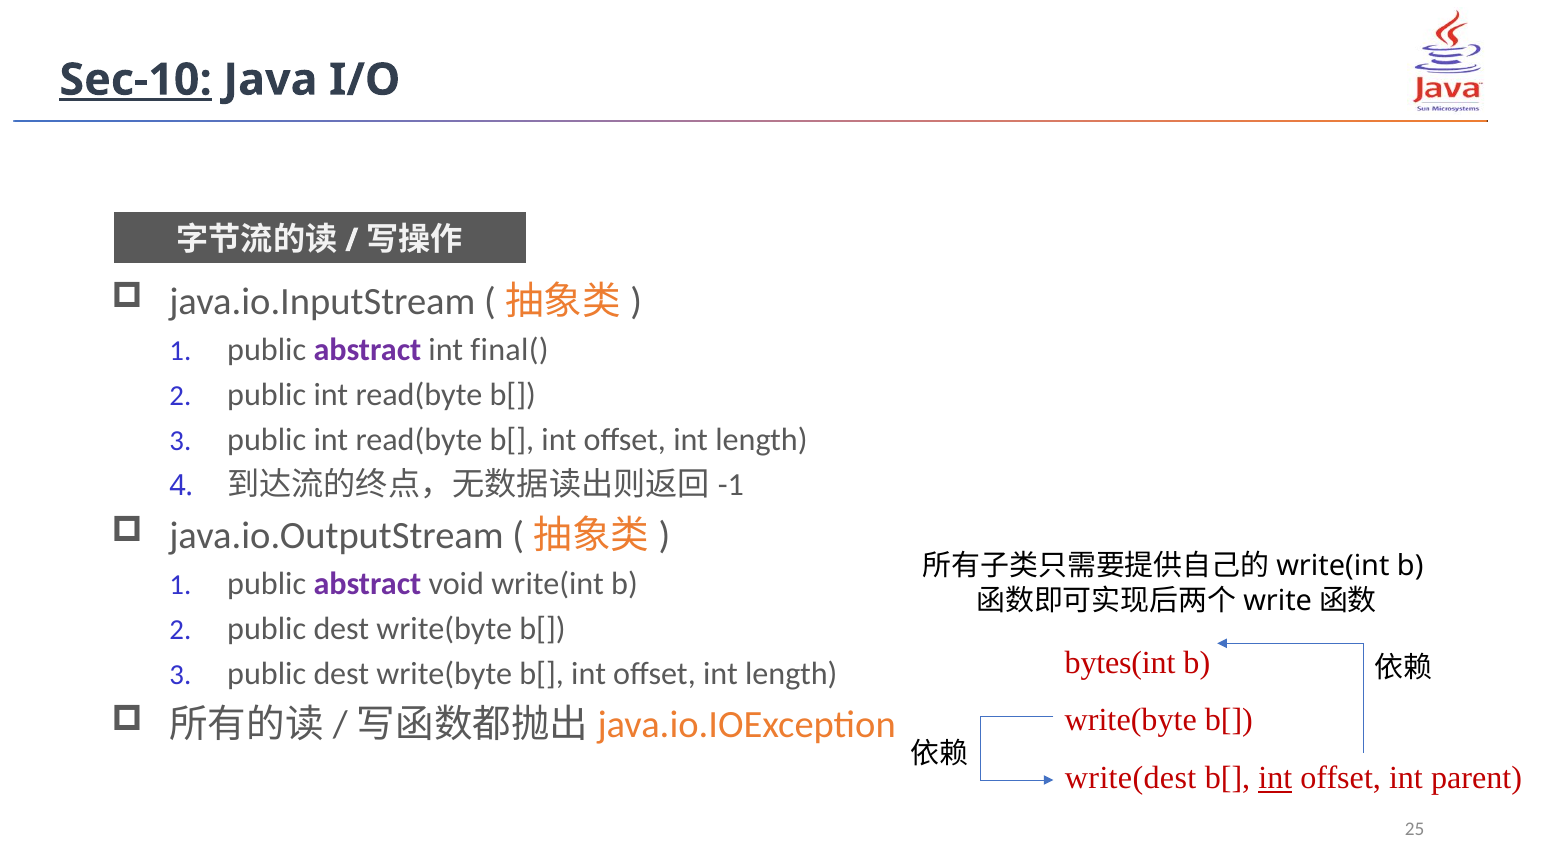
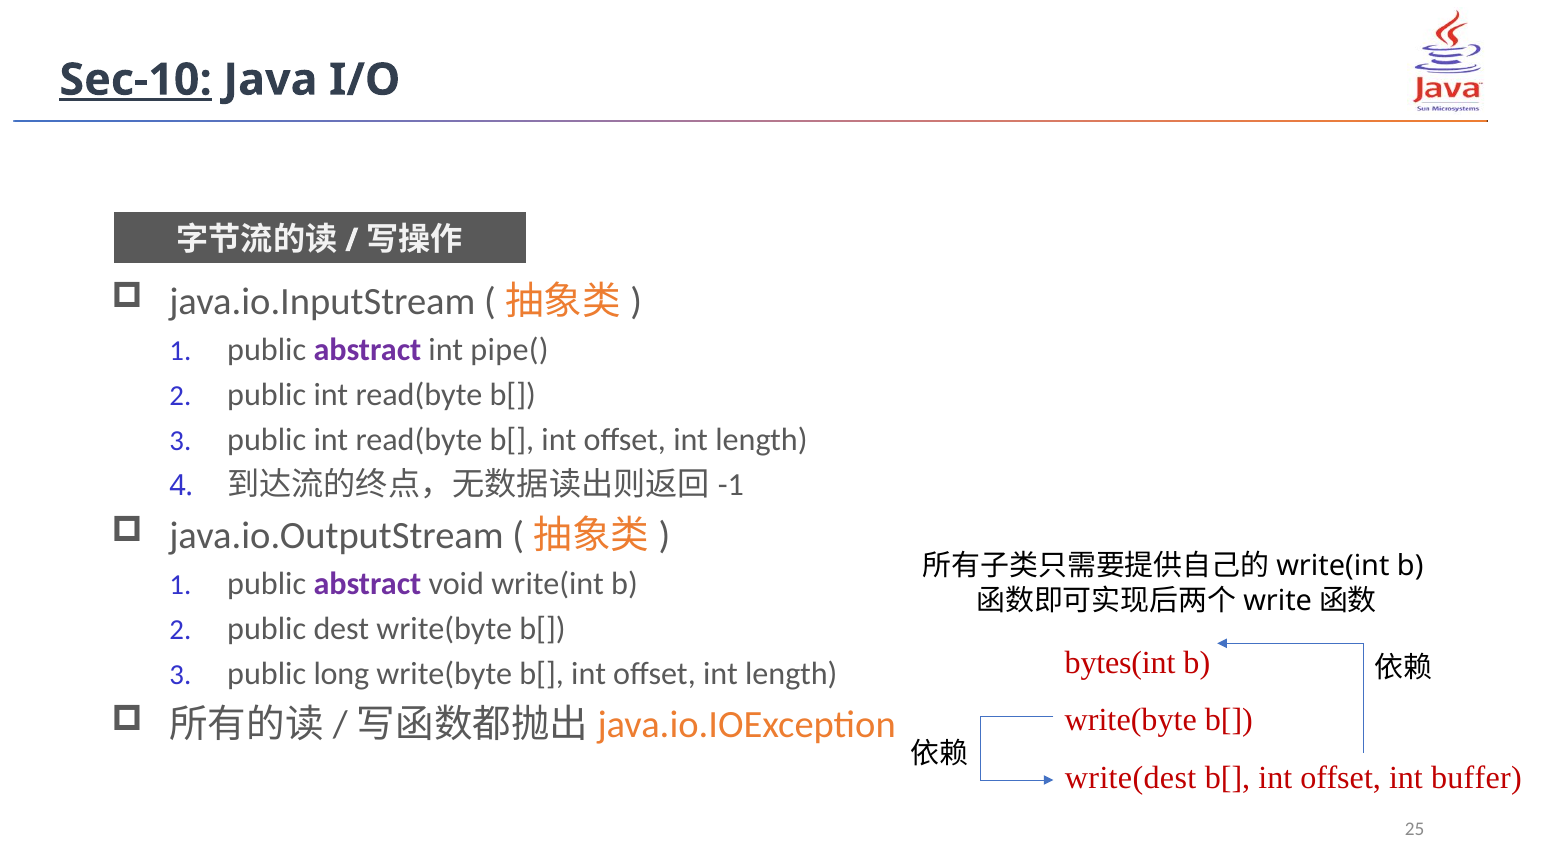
final(: final( -> pipe( (510, 350)
dest: dest -> long (341, 673)
int underline: present -> none (1275, 778)
parent: parent -> buffer (1476, 778)
